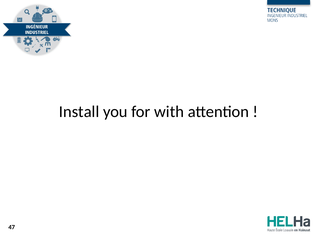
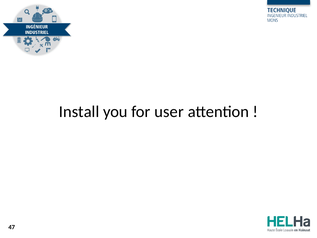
with: with -> user (169, 112)
